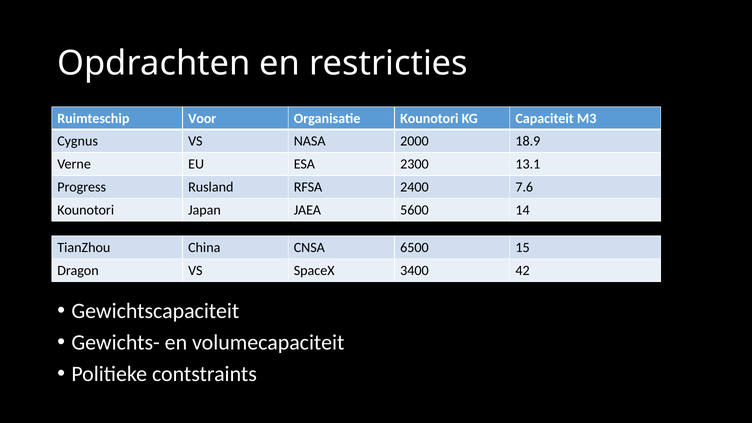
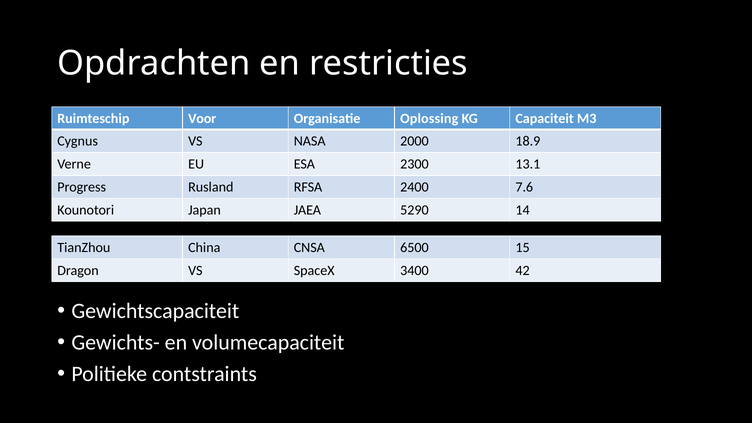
Organisatie Kounotori: Kounotori -> Oplossing (429, 118)
5600: 5600 -> 5290 (414, 210)
